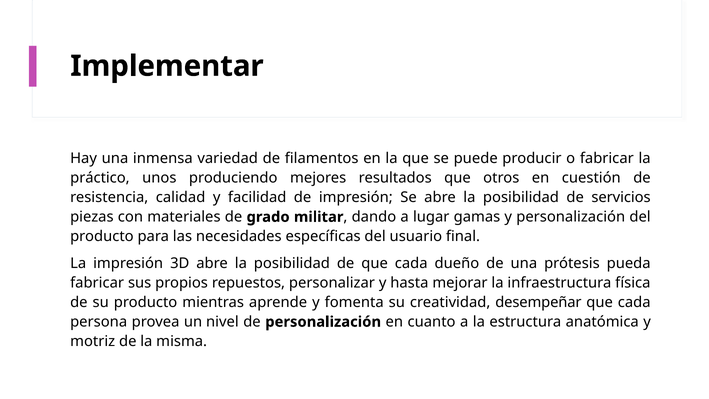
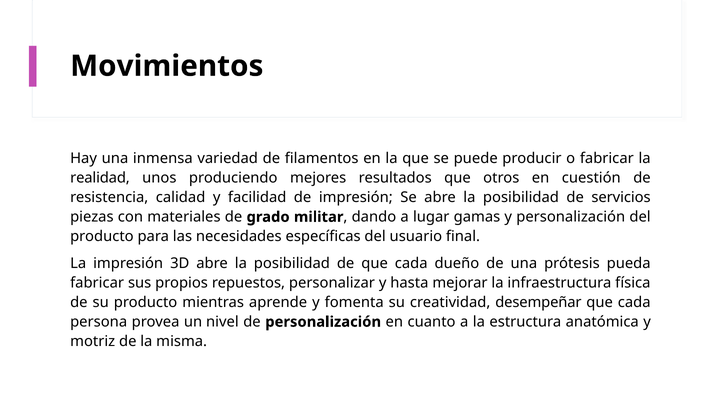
Implementar: Implementar -> Movimientos (167, 66)
práctico: práctico -> realidad (100, 178)
